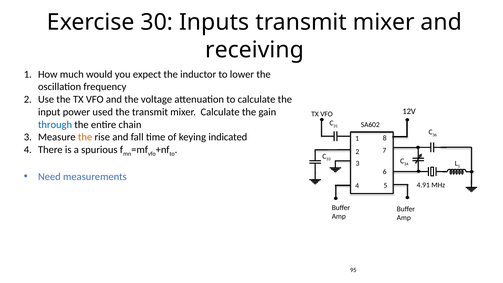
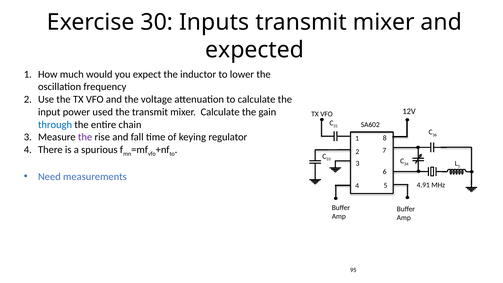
receiving: receiving -> expected (255, 50)
the colour: orange -> purple (85, 137)
indicated: indicated -> regulator (228, 137)
